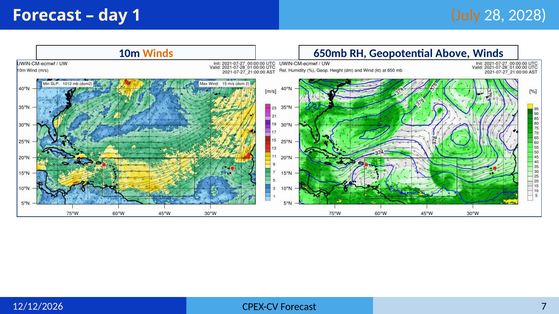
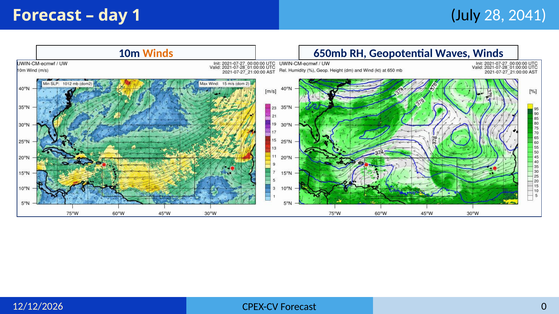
July colour: orange -> black (466, 15)
2028: 2028 -> 2041 (527, 15)
Above: Above -> Waves (453, 53)
7: 7 -> 0 (544, 307)
